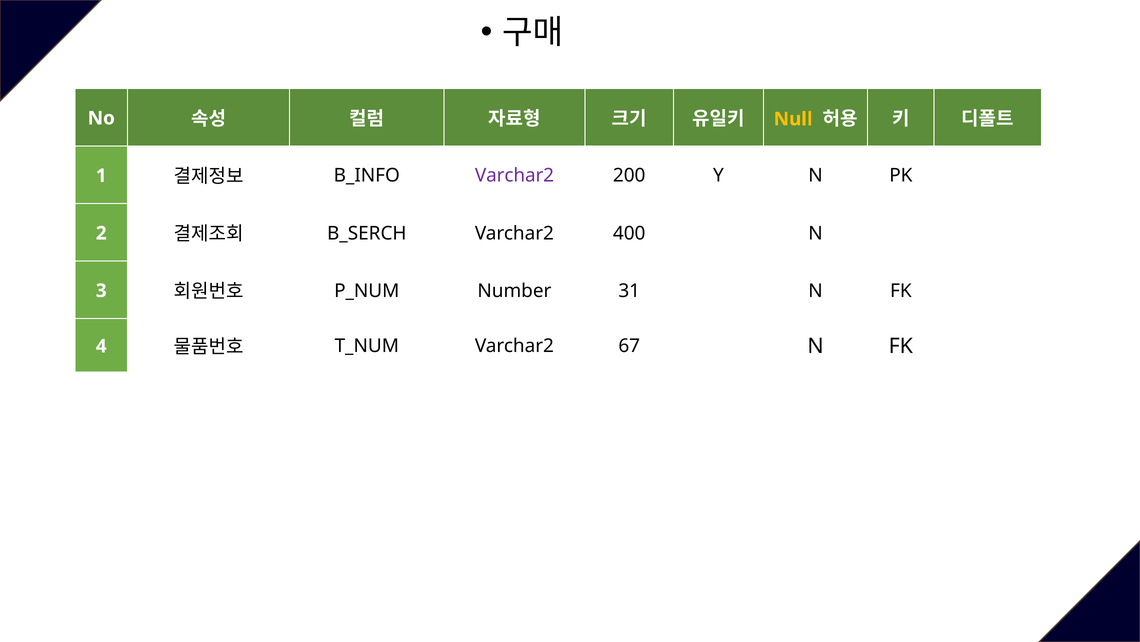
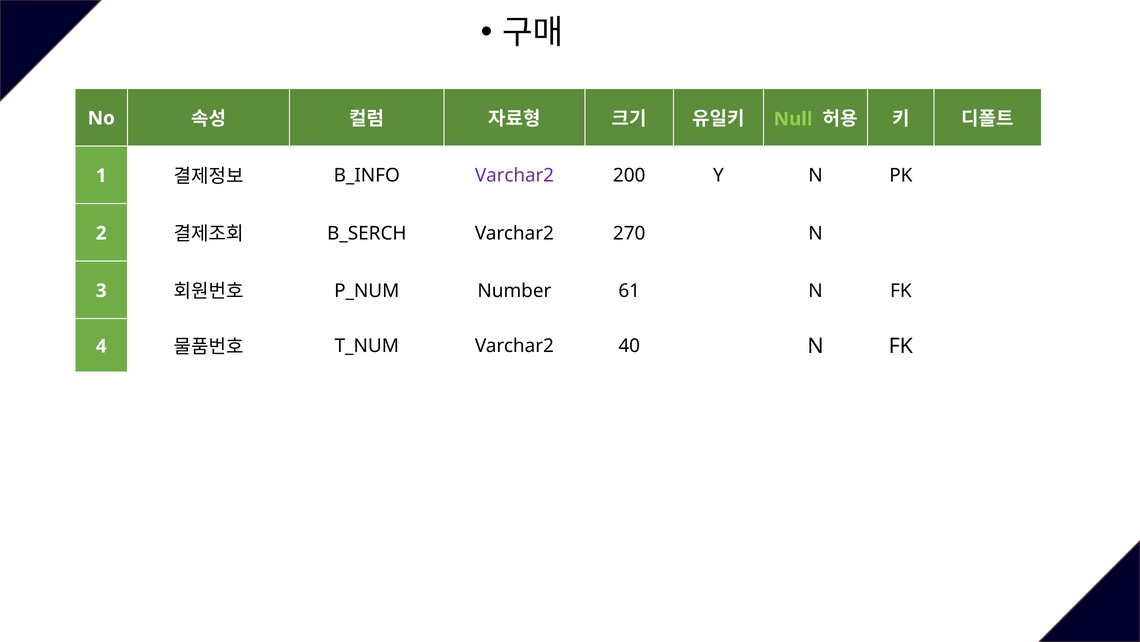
Null colour: yellow -> light green (793, 119)
400: 400 -> 270 (629, 233)
31: 31 -> 61 (629, 290)
67: 67 -> 40 (629, 346)
